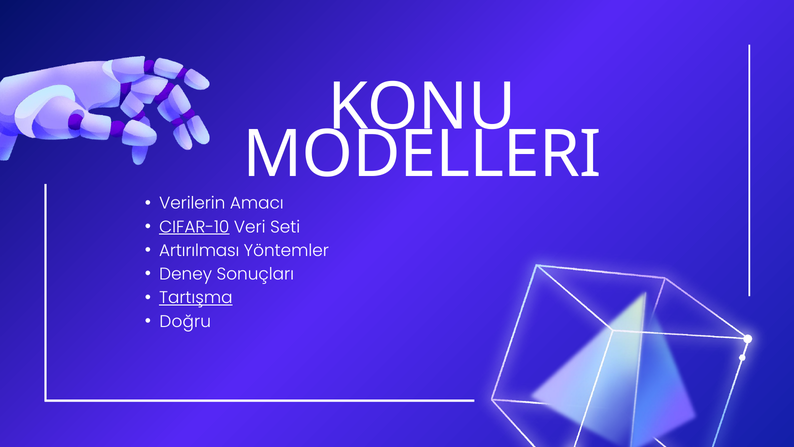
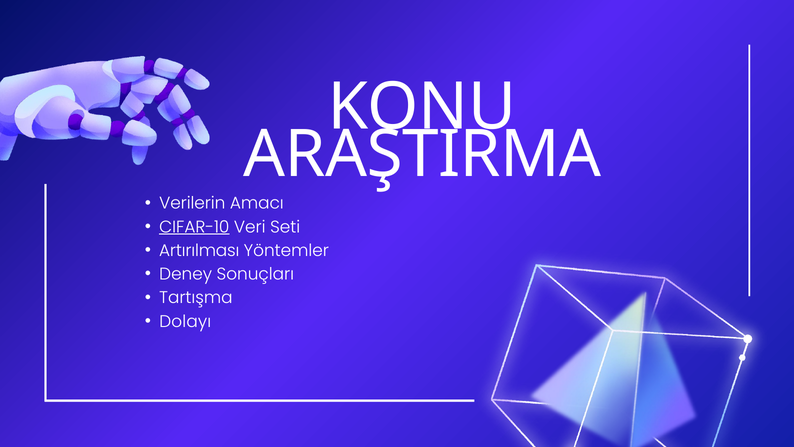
MODELLERI: MODELLERI -> ARAŞTIRMA (422, 154)
Tartışma underline: present -> none (196, 298)
Doğru: Doğru -> Dolayı (185, 321)
